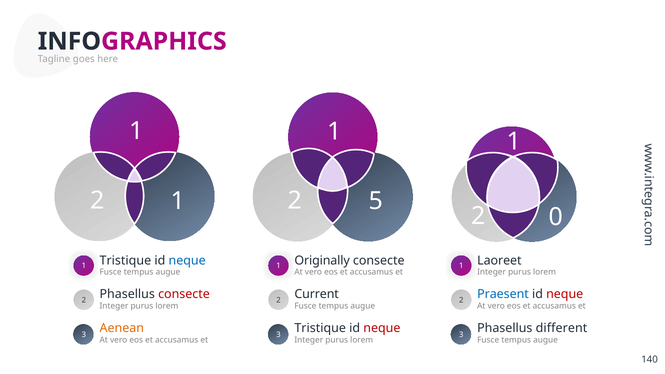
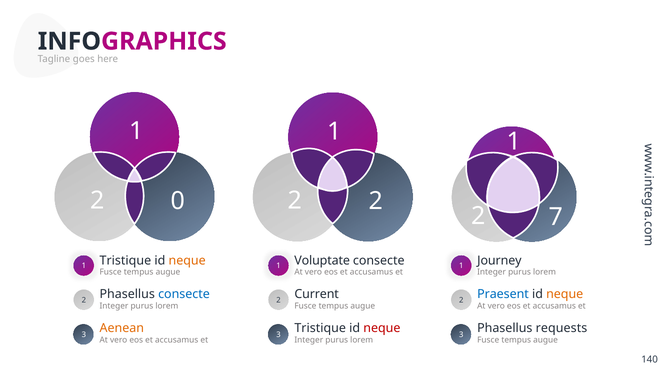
2 1: 1 -> 0 (178, 201)
2 5: 5 -> 2 (376, 201)
0: 0 -> 7 (556, 217)
neque colour: blue -> orange (187, 261)
Originally: Originally -> Voluptate (322, 261)
Laoreet: Laoreet -> Journey (499, 261)
consecte colour: red -> blue (184, 294)
neque colour: red -> orange (565, 294)
different: different -> requests (562, 328)
